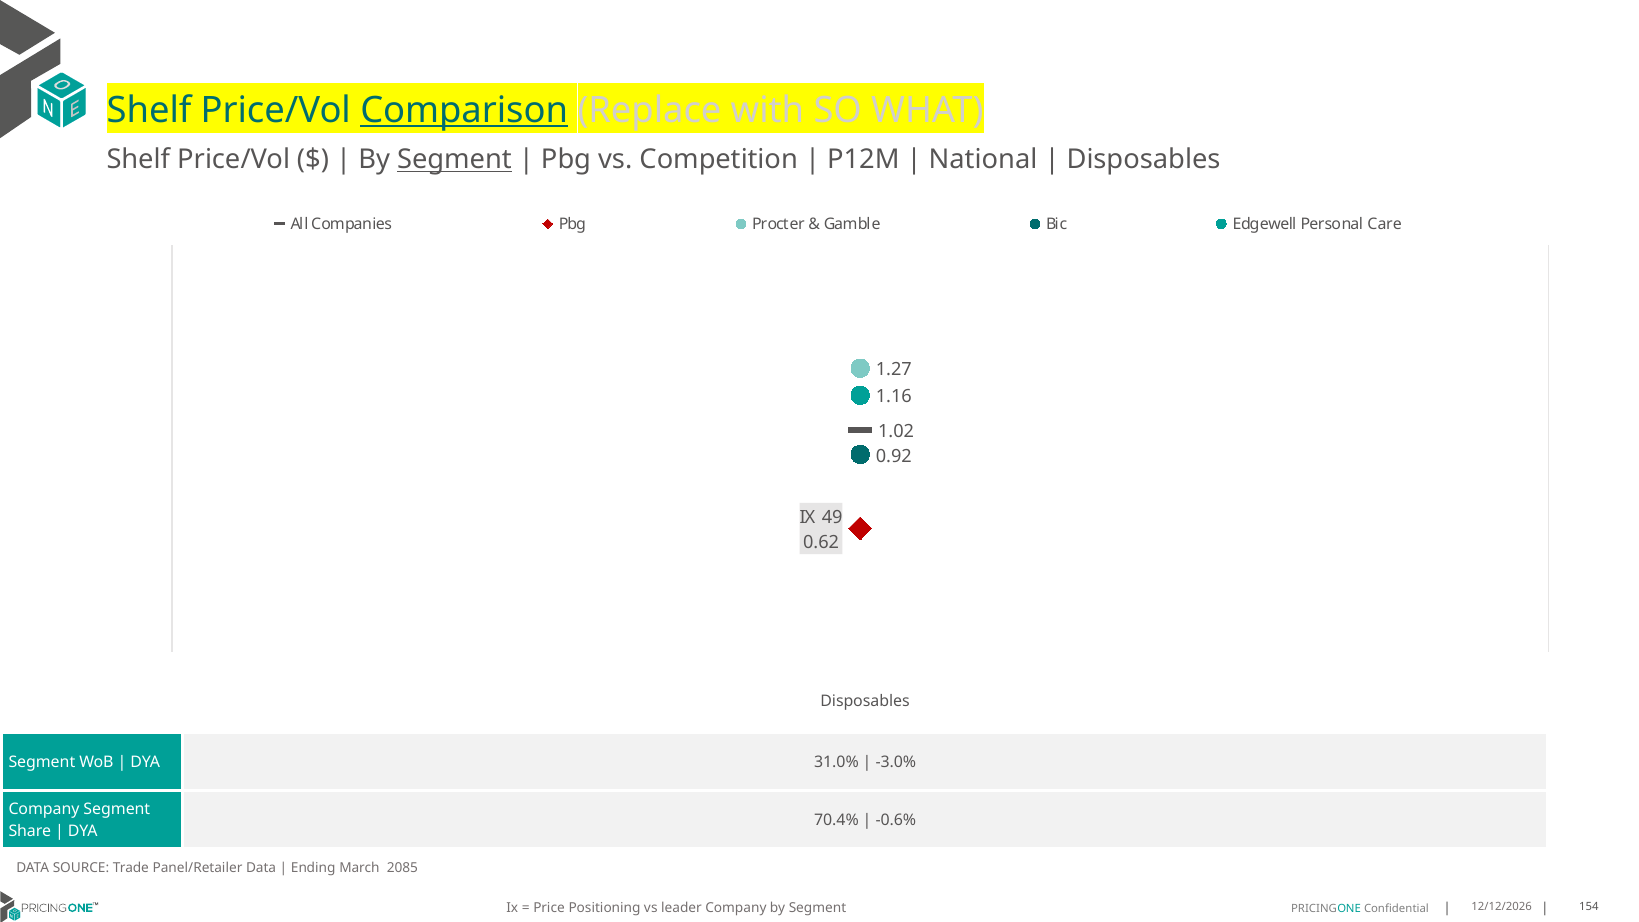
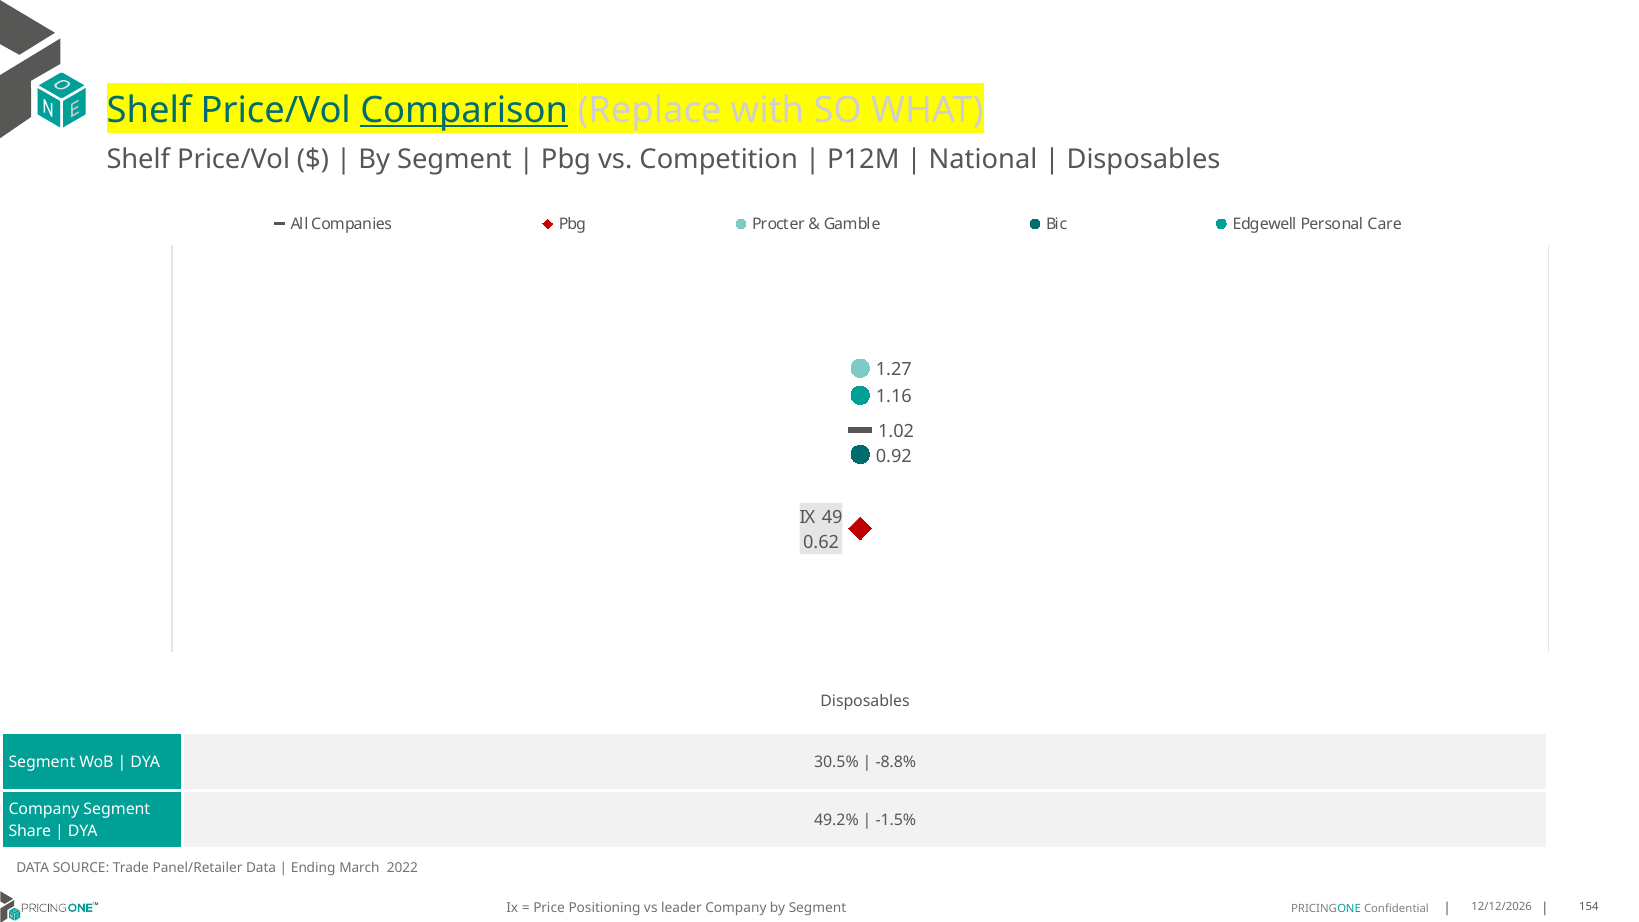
Segment underline: present -> none (454, 160)
31.0%: 31.0% -> 30.5% (836, 762)
-3.0%: -3.0% -> -8.8% (896, 762)
70.4%: 70.4% -> 49.2% (836, 820)
-0.6%: -0.6% -> -1.5% (896, 820)
2085: 2085 -> 2022 (402, 868)
